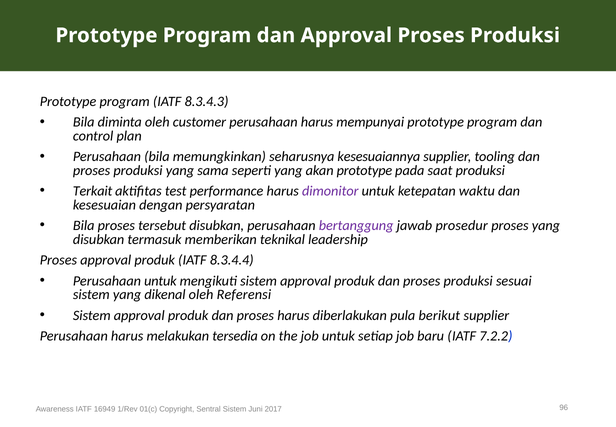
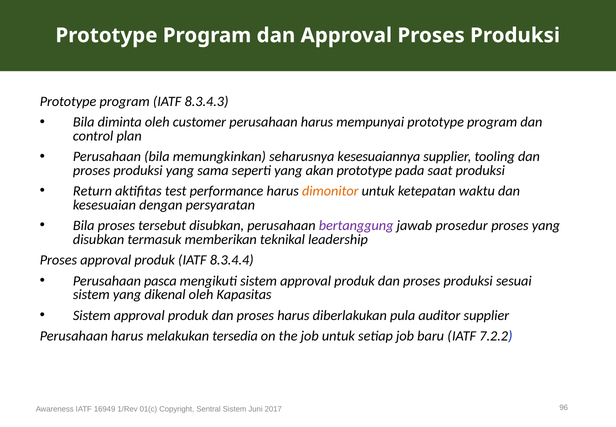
Terkait: Terkait -> Return (92, 191)
dimonitor colour: purple -> orange (330, 191)
Perusahaan untuk: untuk -> pasca (160, 281)
Referensi: Referensi -> Kapasitas (244, 294)
berikut: berikut -> auditor (439, 315)
